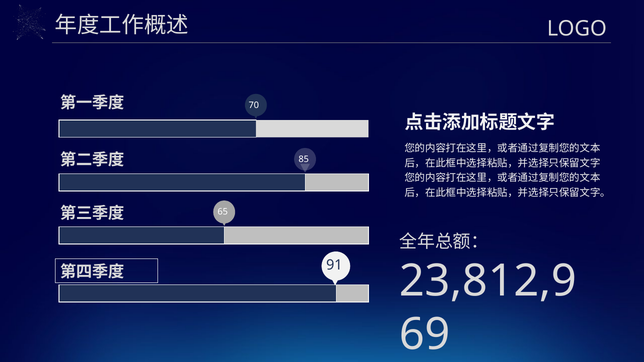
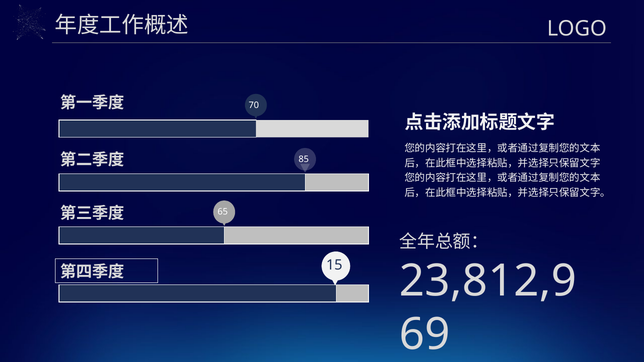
91: 91 -> 15 (334, 265)
